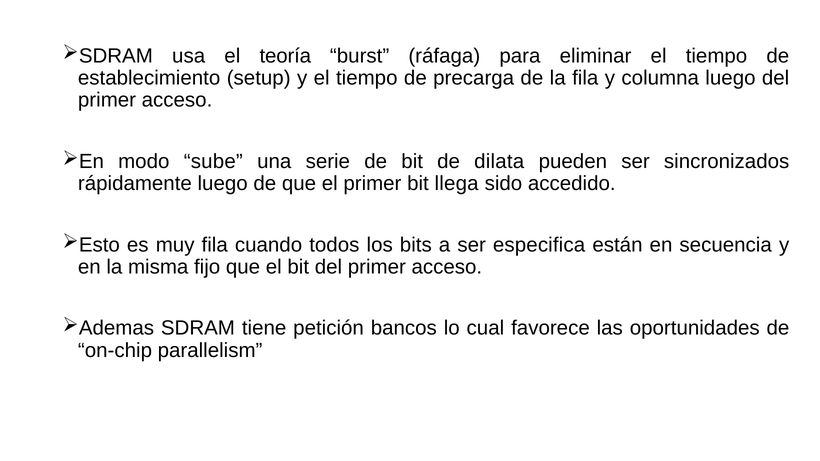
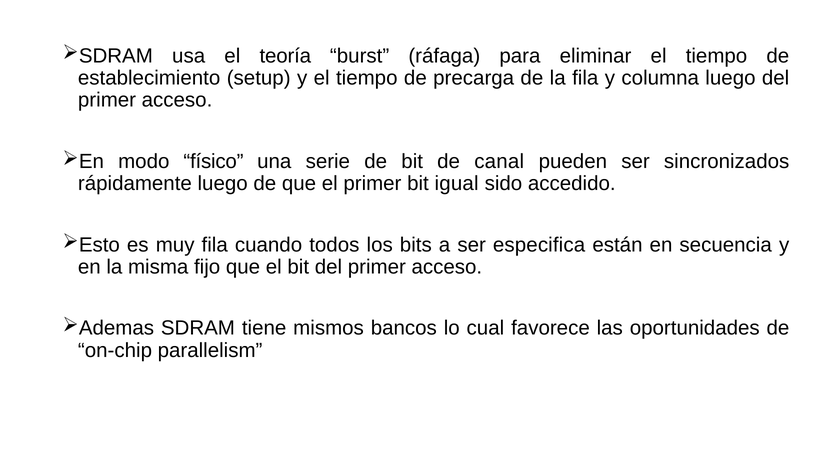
sube: sube -> físico (213, 161)
dilata: dilata -> canal (499, 161)
llega: llega -> igual (457, 184)
petición: petición -> mismos (329, 328)
